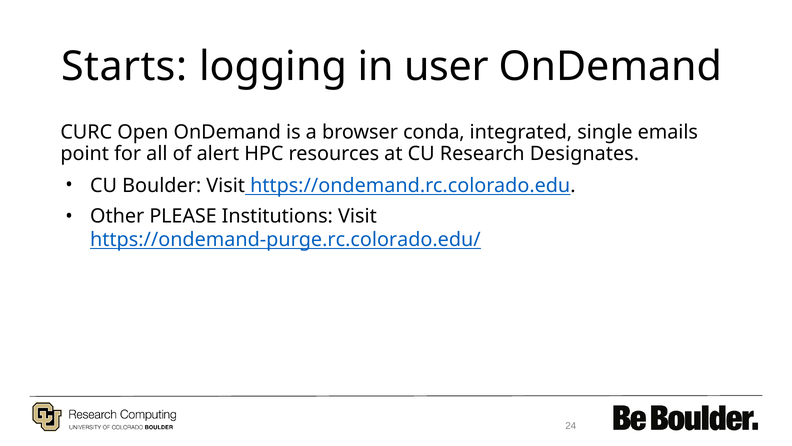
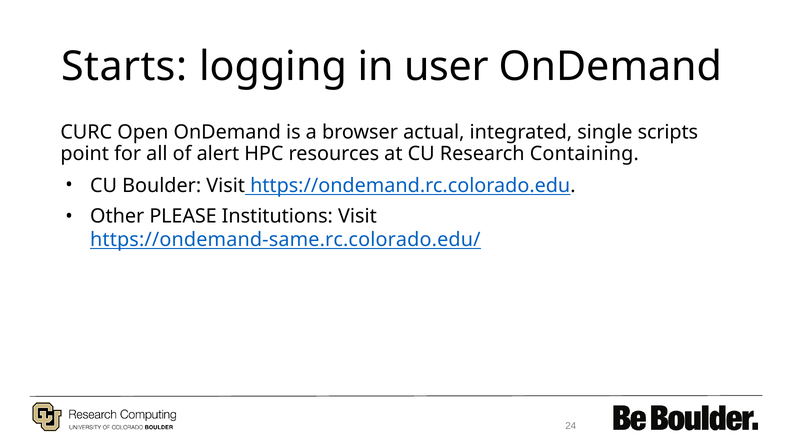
conda: conda -> actual (434, 132)
emails: emails -> scripts (668, 132)
Designates: Designates -> Containing (584, 154)
https://ondemand-purge.rc.colorado.edu/: https://ondemand-purge.rc.colorado.edu/ -> https://ondemand-same.rc.colorado.edu/ (285, 239)
